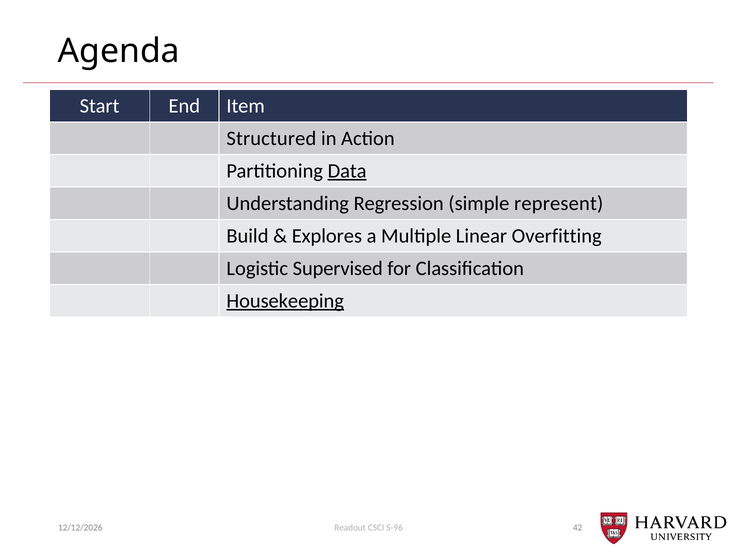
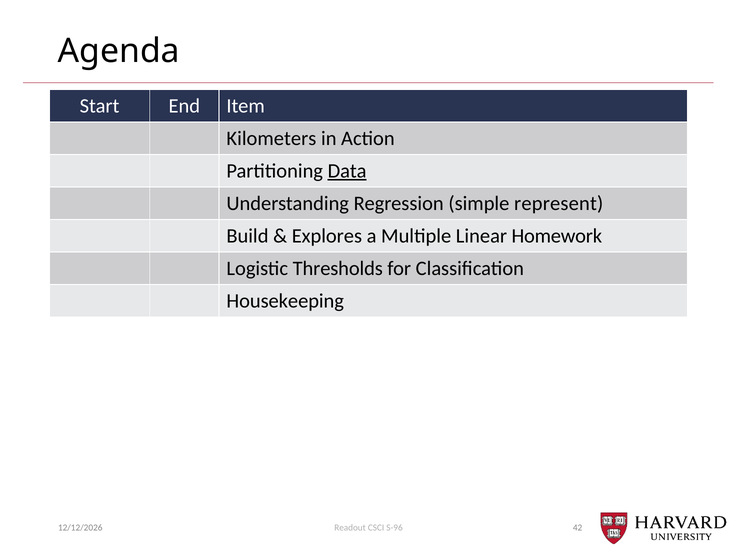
Structured: Structured -> Kilometers (271, 138)
Overfitting: Overfitting -> Homework (557, 236)
Supervised: Supervised -> Thresholds (338, 268)
Housekeeping underline: present -> none (285, 301)
